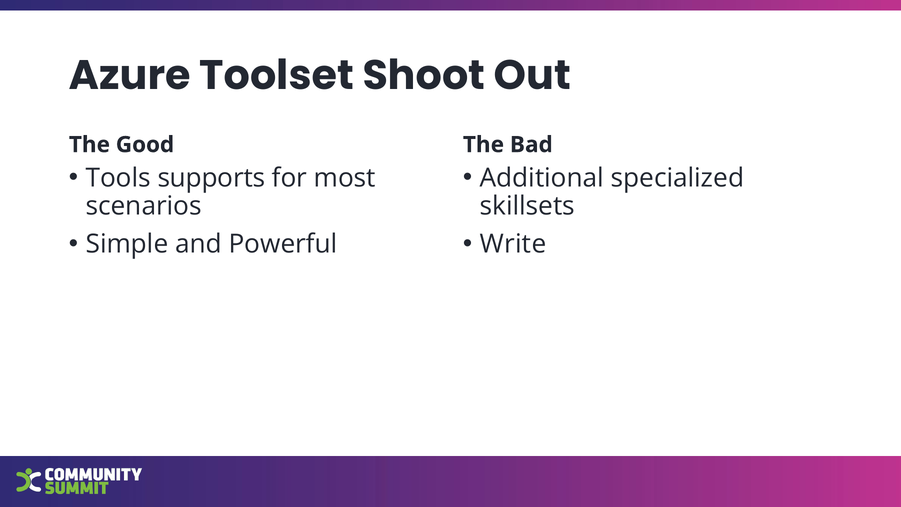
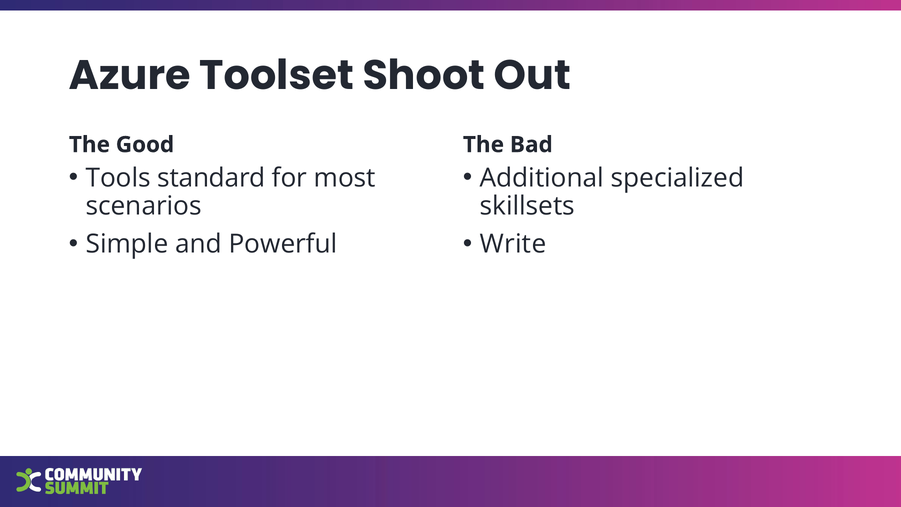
supports: supports -> standard (211, 178)
